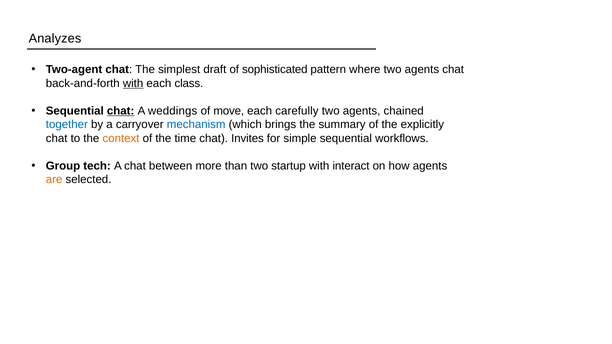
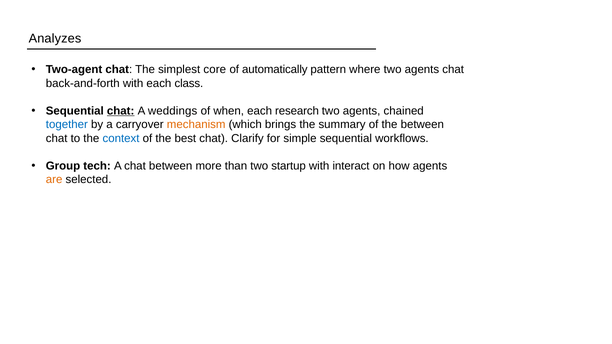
draft: draft -> core (215, 70)
sophisticated: sophisticated -> automatically (275, 70)
with underline: present -> none (133, 83)
move: move -> when (229, 111)
carefully: carefully -> research (297, 111)
mechanism colour: blue -> orange (196, 125)
the explicitly: explicitly -> between (422, 125)
context colour: orange -> blue (121, 139)
time: time -> best (185, 139)
Invites: Invites -> Clarify (247, 139)
